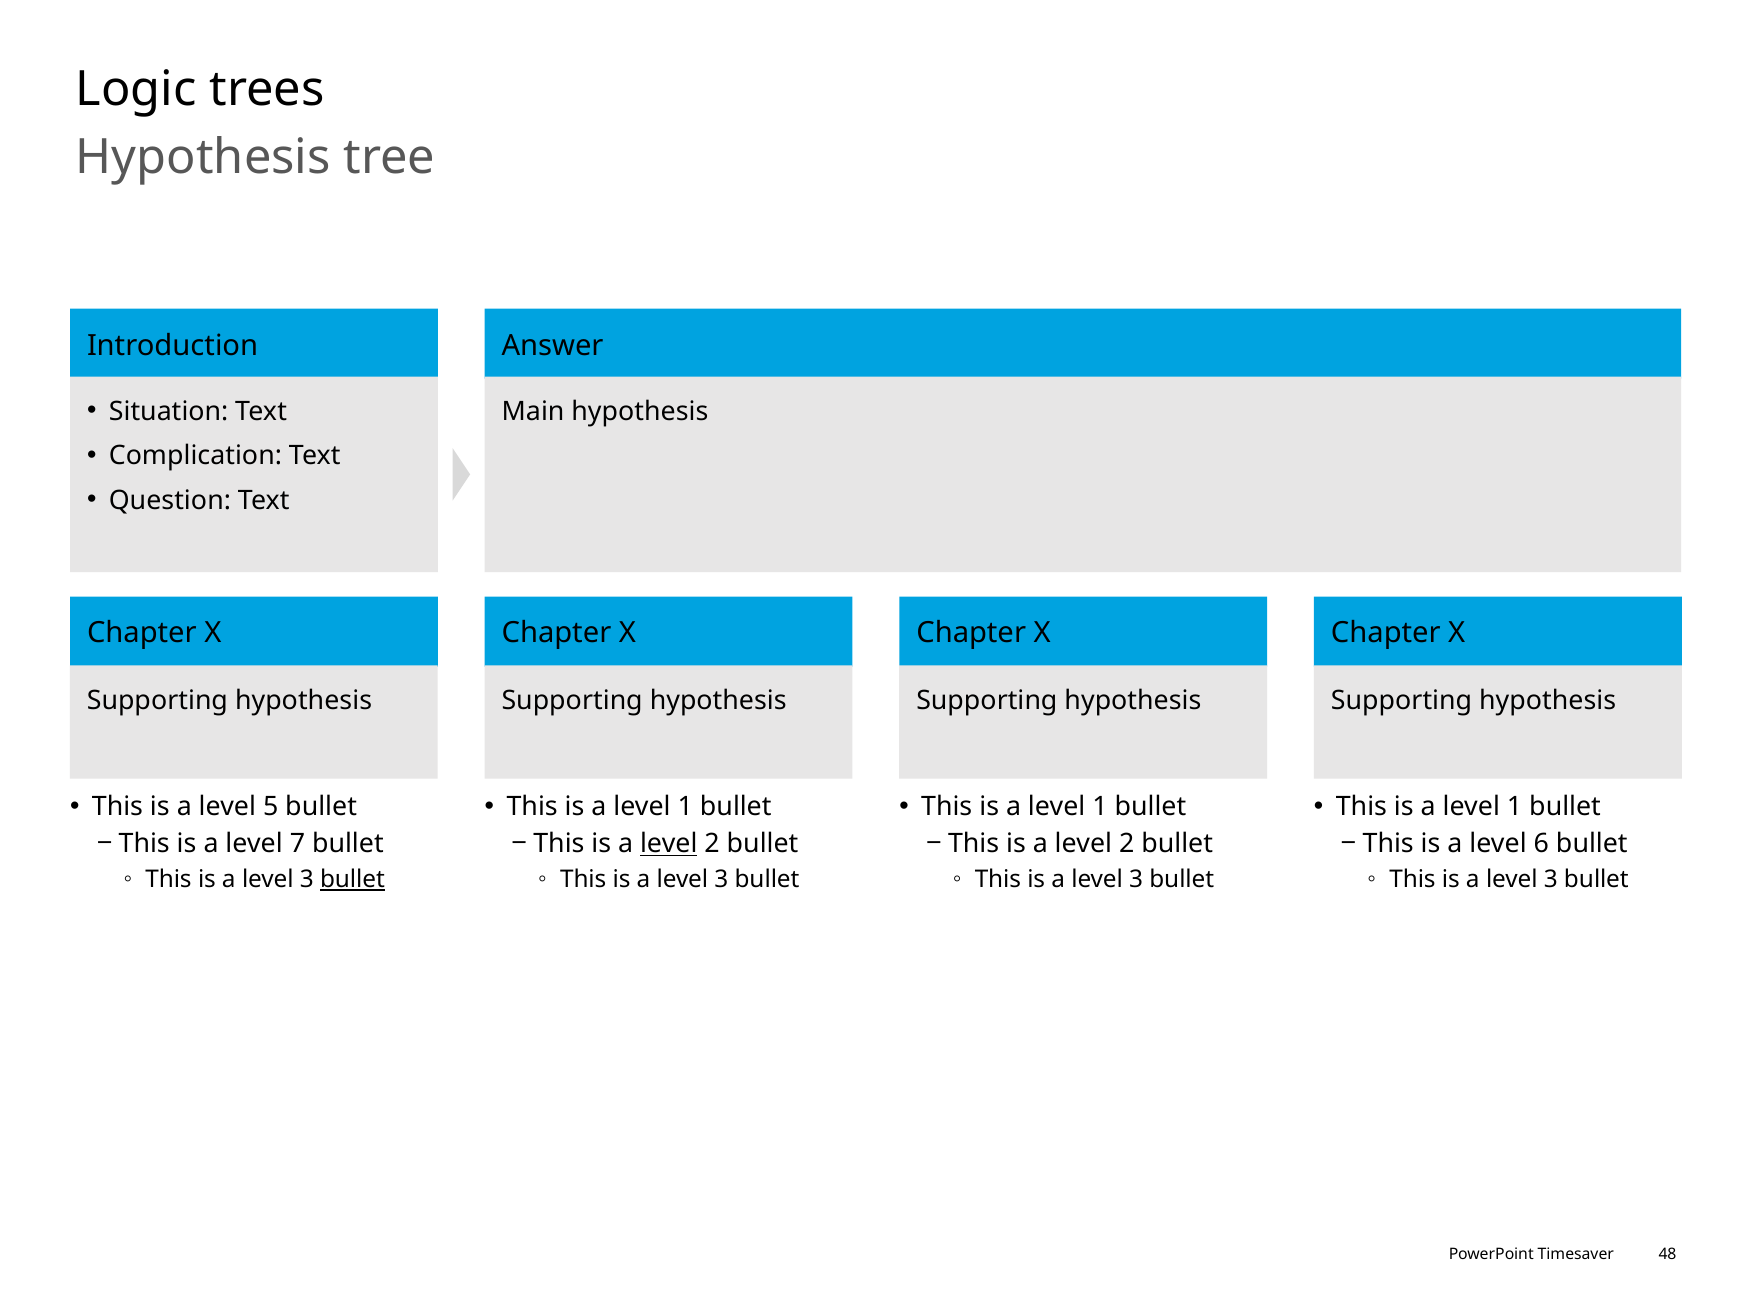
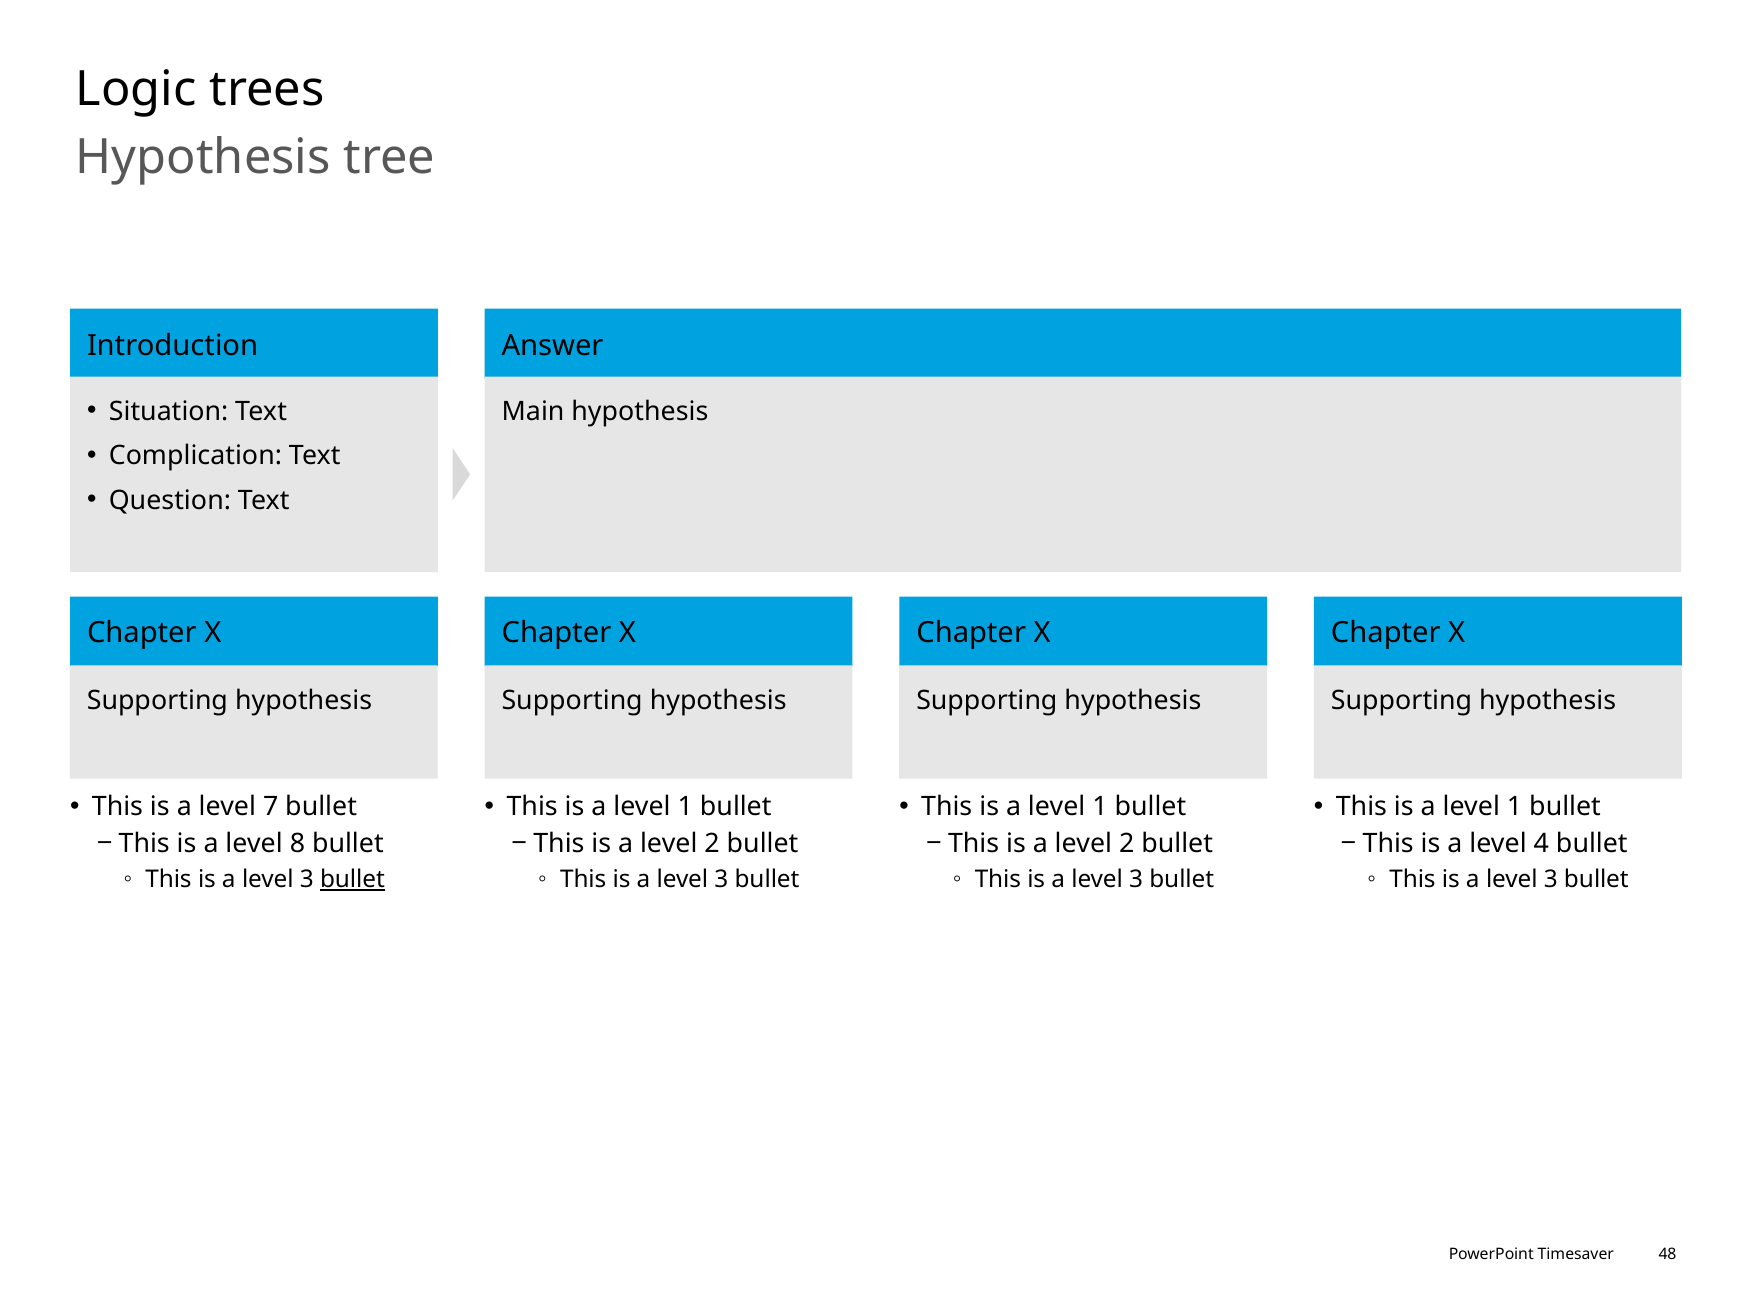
5: 5 -> 7 (271, 807)
7: 7 -> 8 (297, 844)
level underline: present -> none (669, 844)
6: 6 -> 4 (1541, 844)
